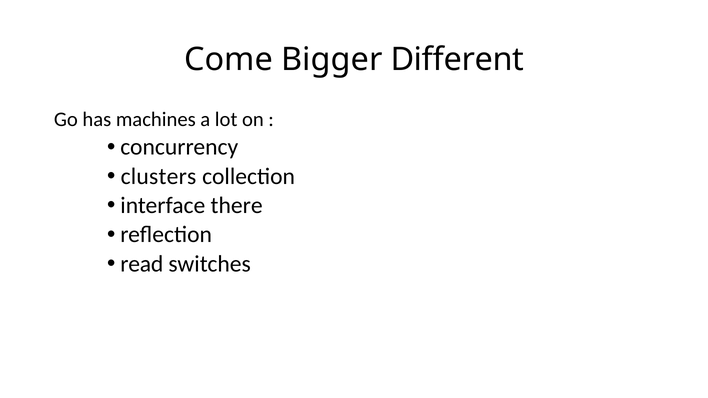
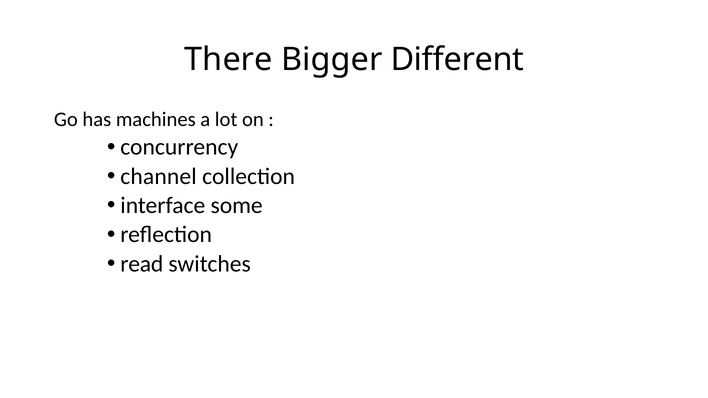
Come: Come -> There (228, 59)
clusters: clusters -> channel (159, 176)
there: there -> some (237, 206)
